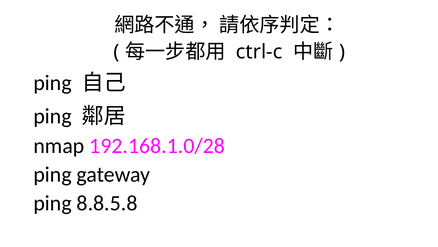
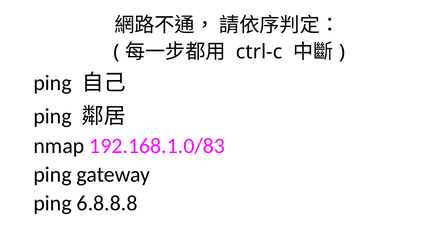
192.168.1.0/28: 192.168.1.0/28 -> 192.168.1.0/83 (157, 145)
8.8.5.8: 8.8.5.8 -> 6.8.8.8 (107, 203)
